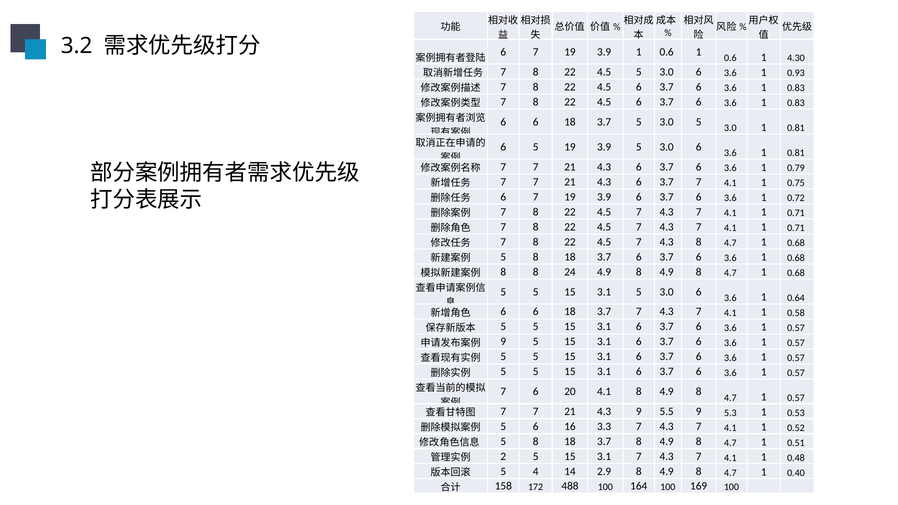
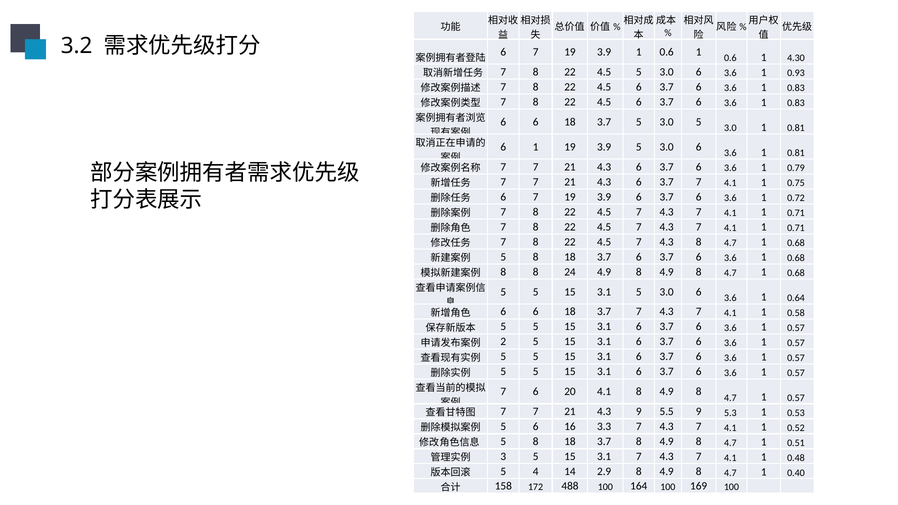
6 5: 5 -> 1 (536, 147)
9: 9 -> 2 (503, 342)
2: 2 -> 3 (503, 457)
